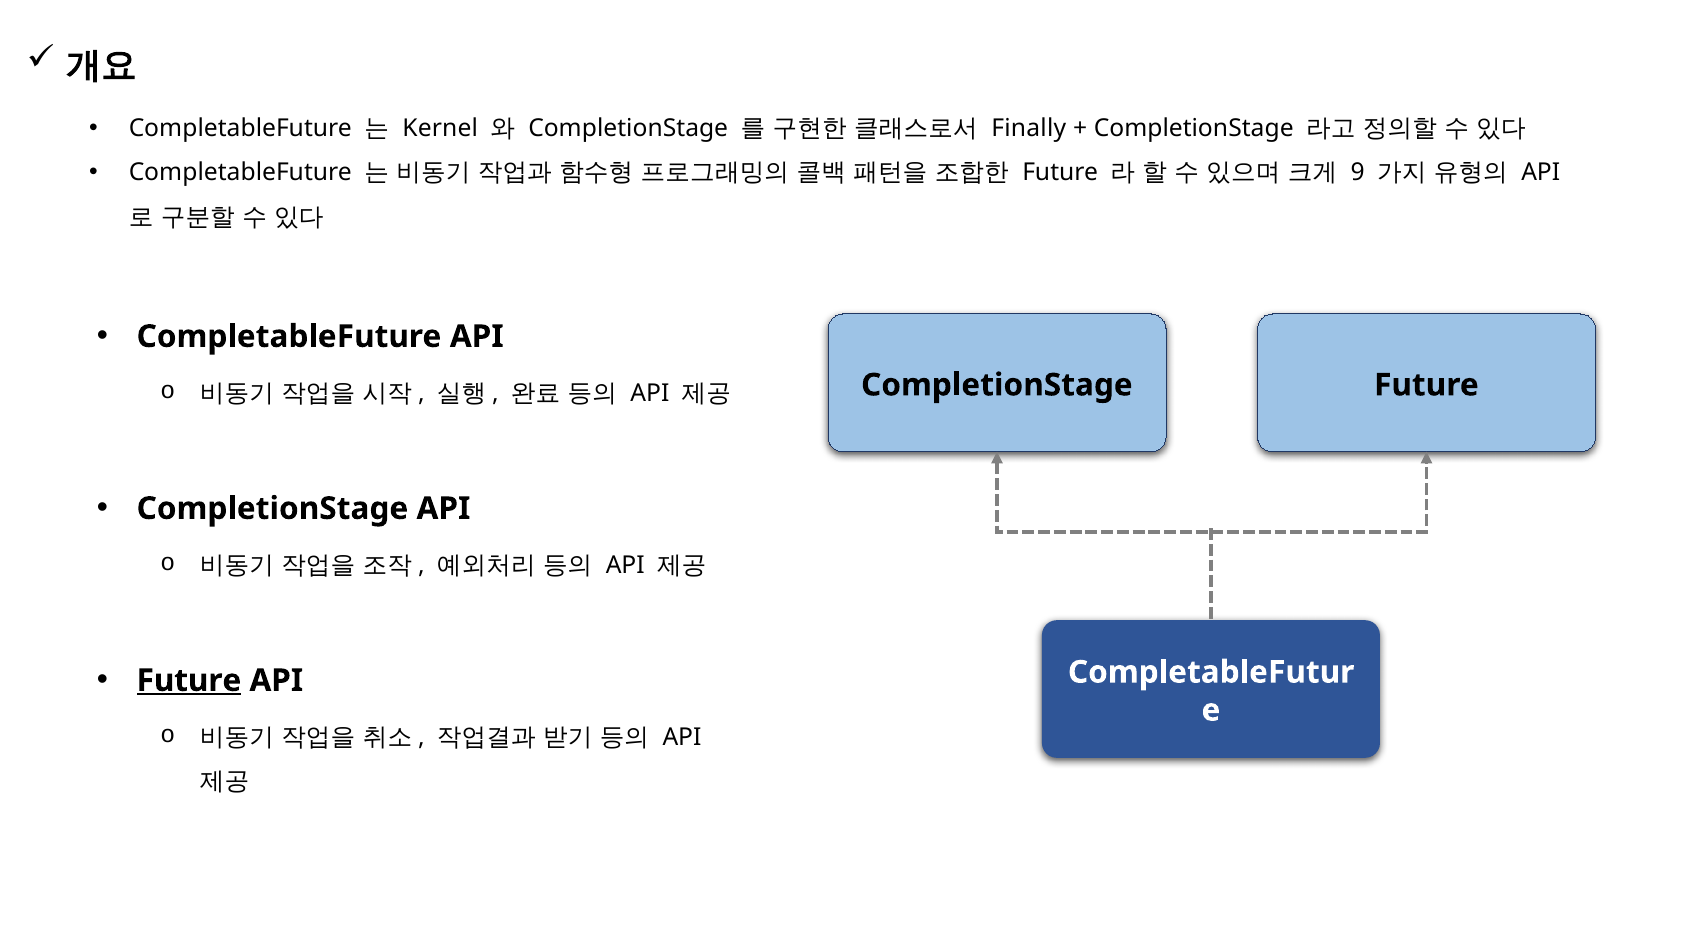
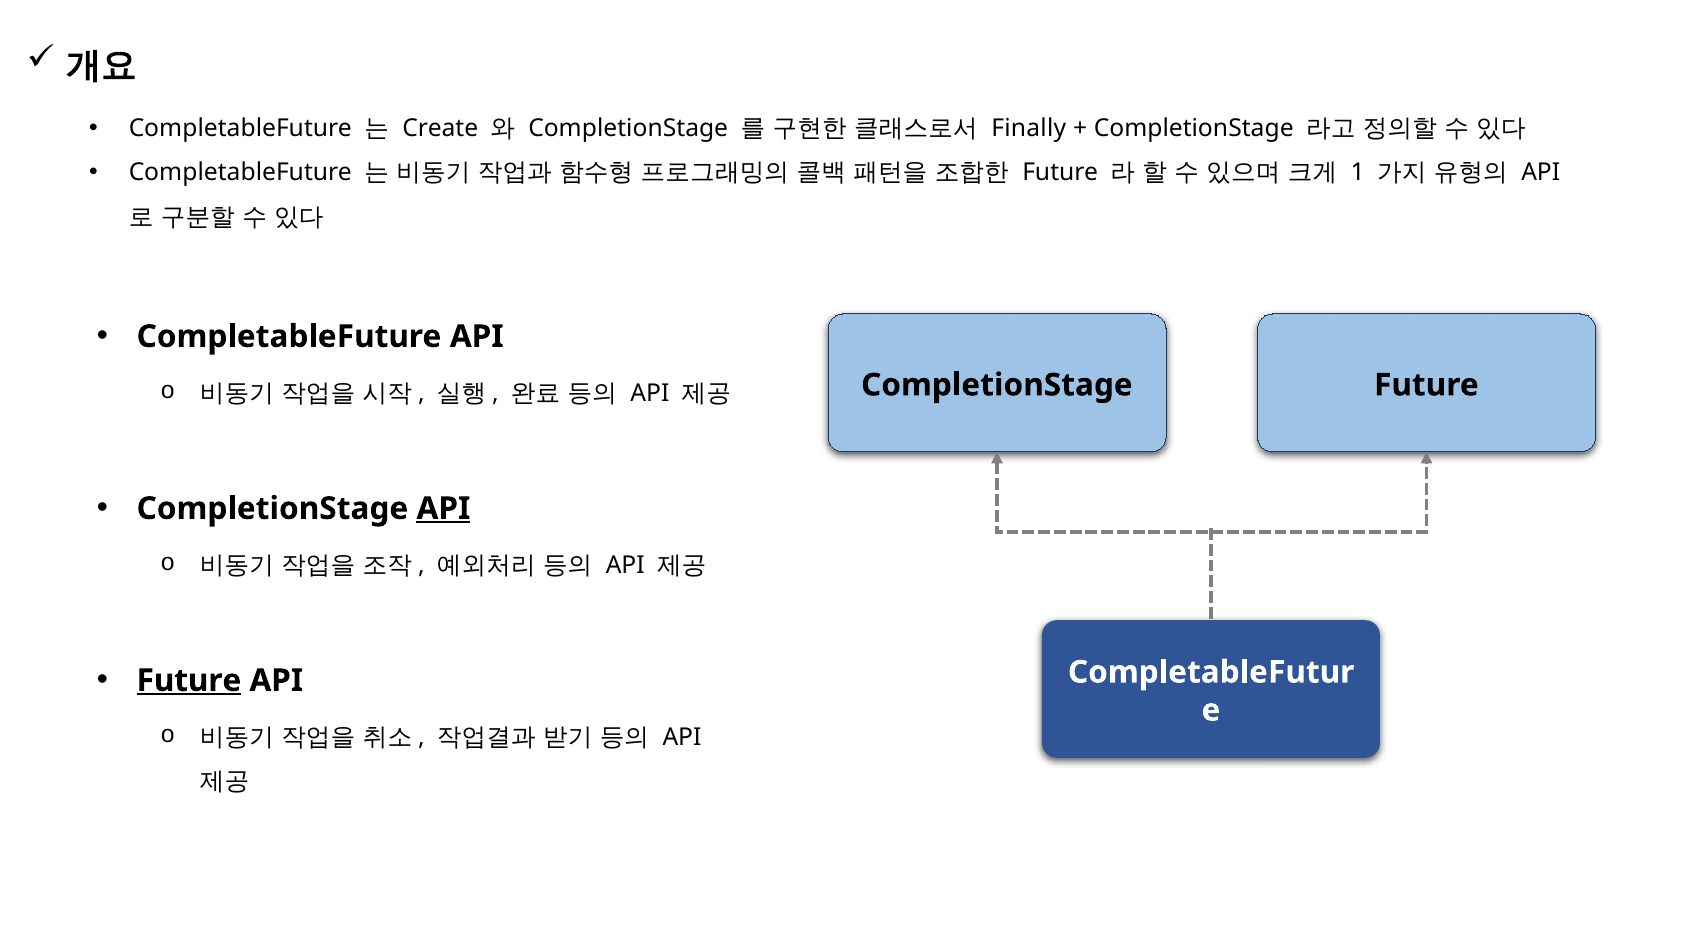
Kernel: Kernel -> Create (440, 128)
9: 9 -> 1 (1358, 173)
API underline: none -> present (443, 509)
